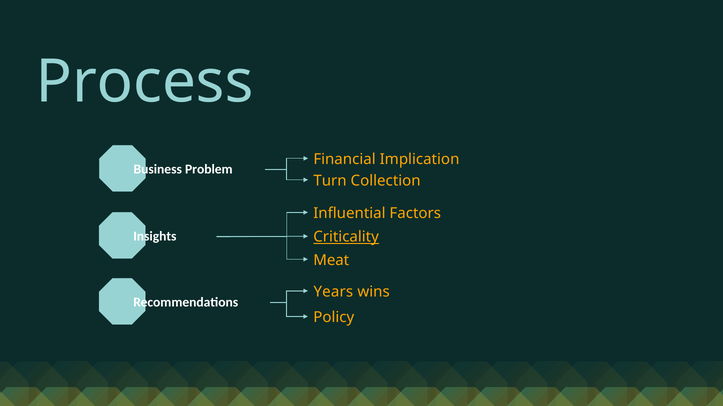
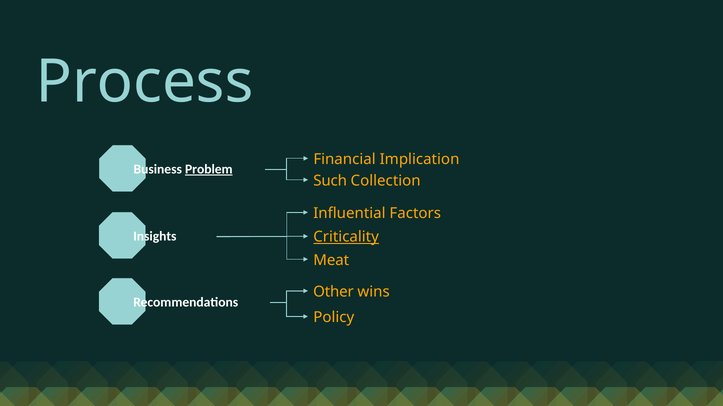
Problem underline: none -> present (209, 170)
Turn: Turn -> Such (330, 181)
Years: Years -> Other (333, 292)
